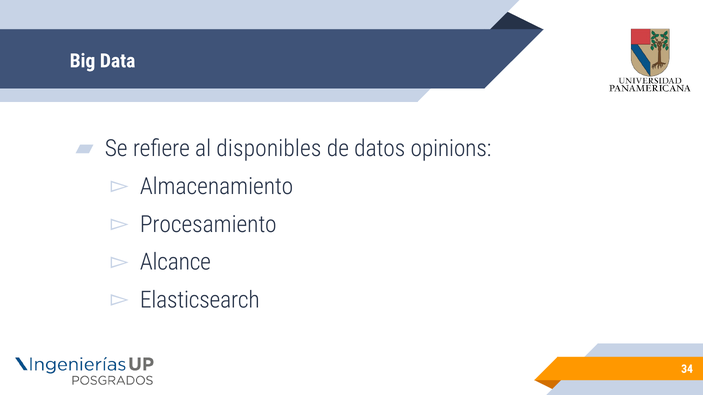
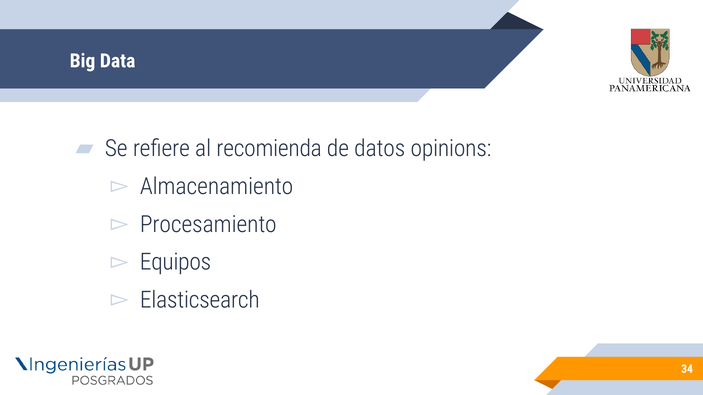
disponibles: disponibles -> recomienda (269, 149)
Alcance: Alcance -> Equipos (175, 262)
